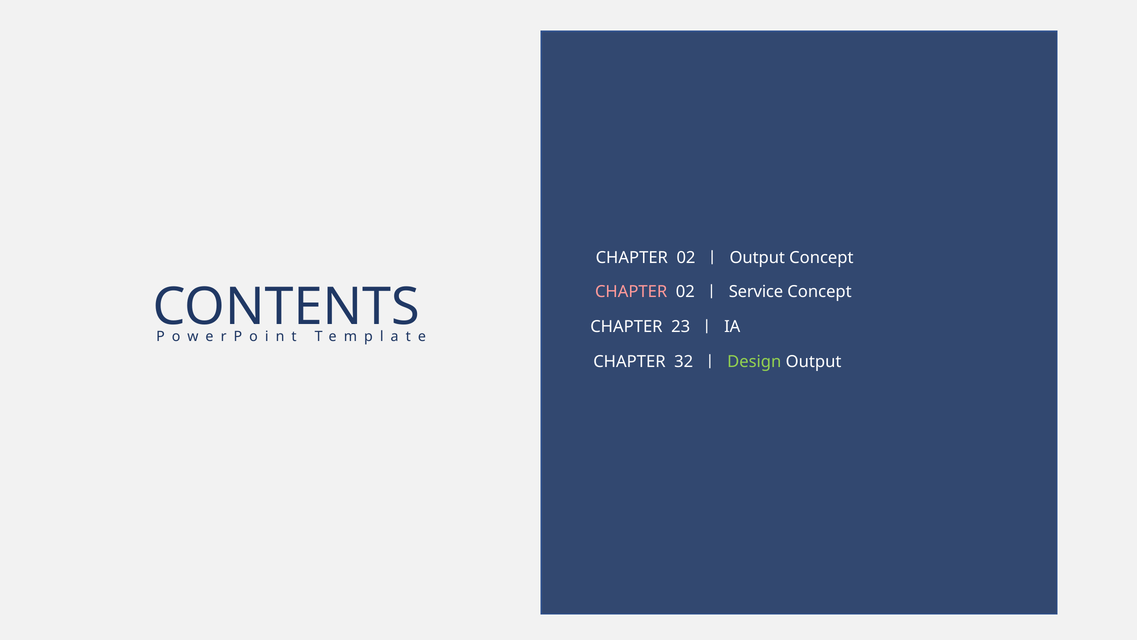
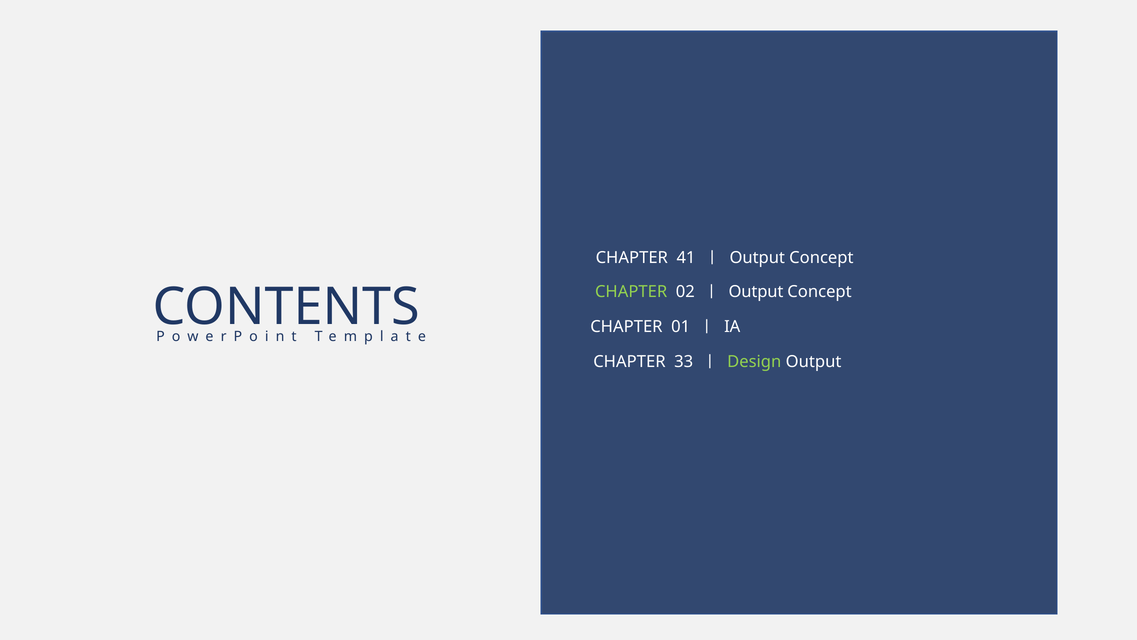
02: 02 -> 41 (686, 257)
CHAPTER colour: pink -> light green (631, 292)
02 ㅣ Service: Service -> Output (756, 292)
23: 23 -> 01 (681, 327)
32: 32 -> 33 (684, 361)
